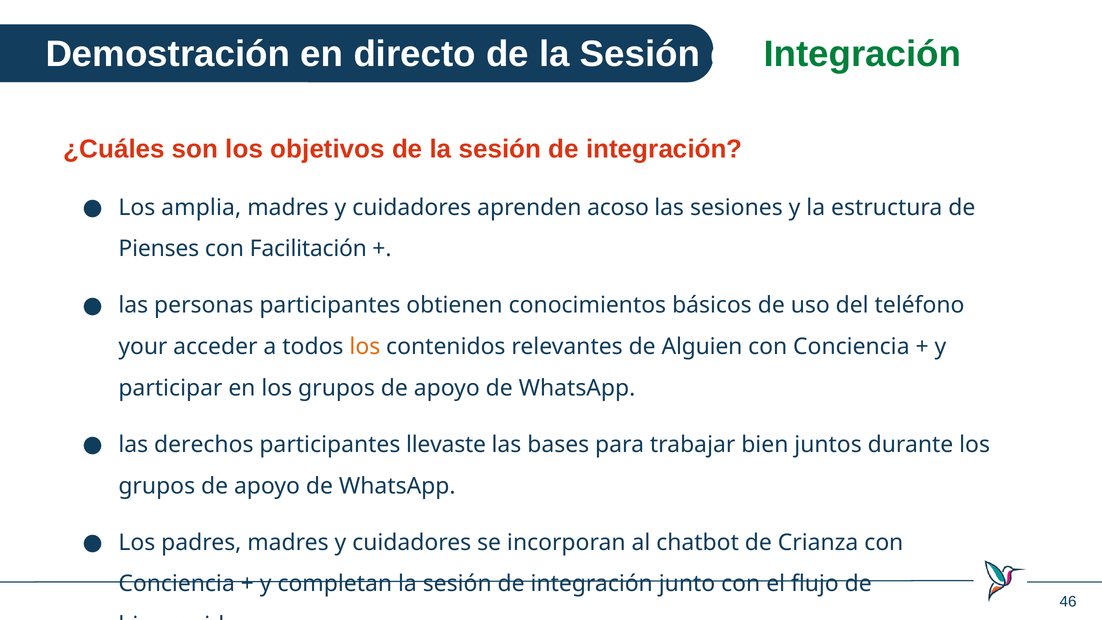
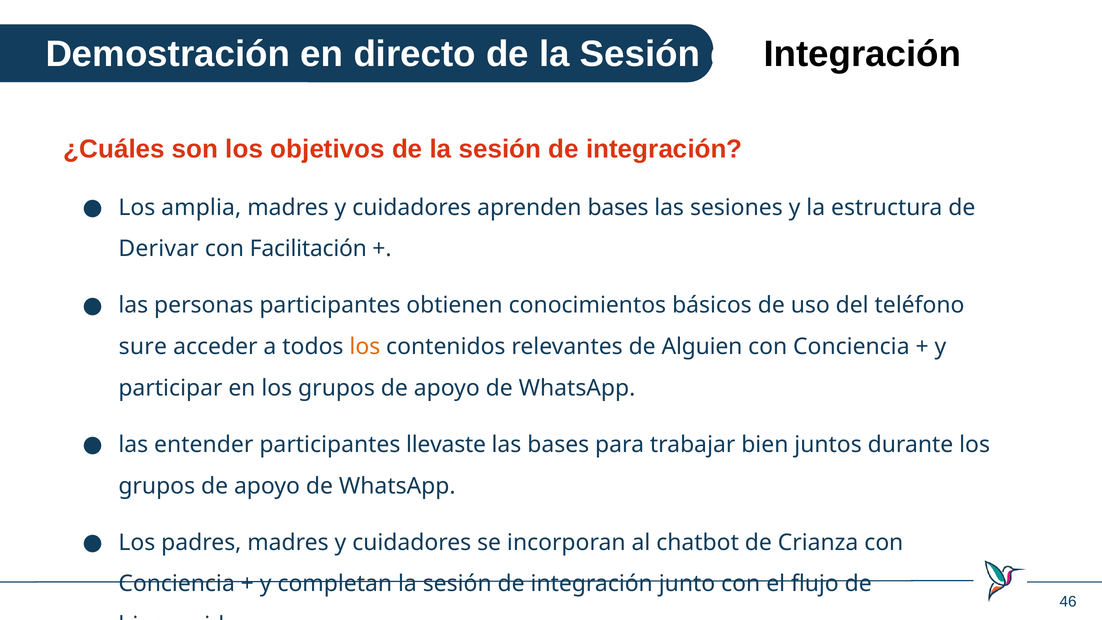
Integración colour: green -> black (862, 54)
aprenden acoso: acoso -> bases (618, 207)
Pienses: Pienses -> Derivar (159, 249)
your: your -> sure (143, 347)
derechos: derechos -> entender (204, 445)
